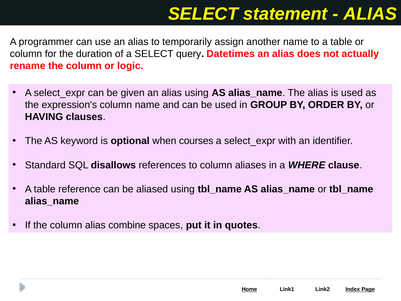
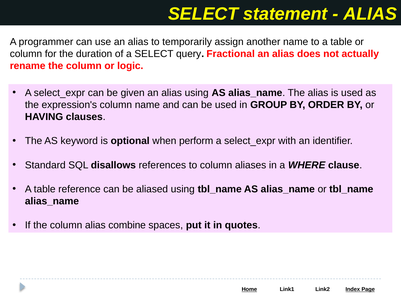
Datetimes: Datetimes -> Fractional (231, 54)
courses: courses -> perform (196, 141)
